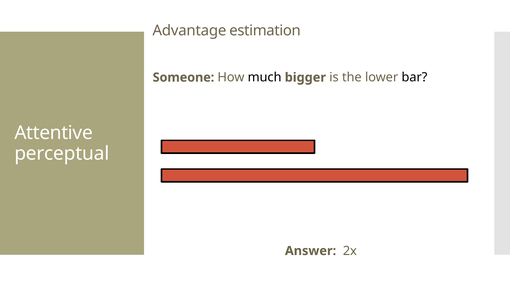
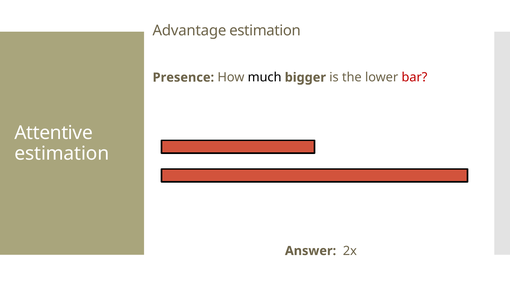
Someone: Someone -> Presence (183, 77)
bar colour: black -> red (414, 77)
perceptual: perceptual -> estimation (62, 153)
